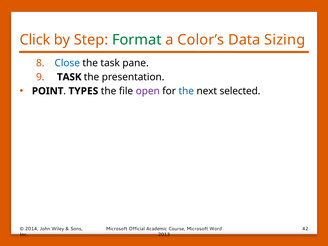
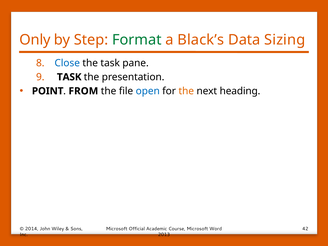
Click: Click -> Only (35, 40)
Color’s: Color’s -> Black’s (201, 40)
TYPES: TYPES -> FROM (83, 91)
open colour: purple -> blue (148, 91)
the colour: blue -> orange (186, 91)
selected: selected -> heading (240, 91)
